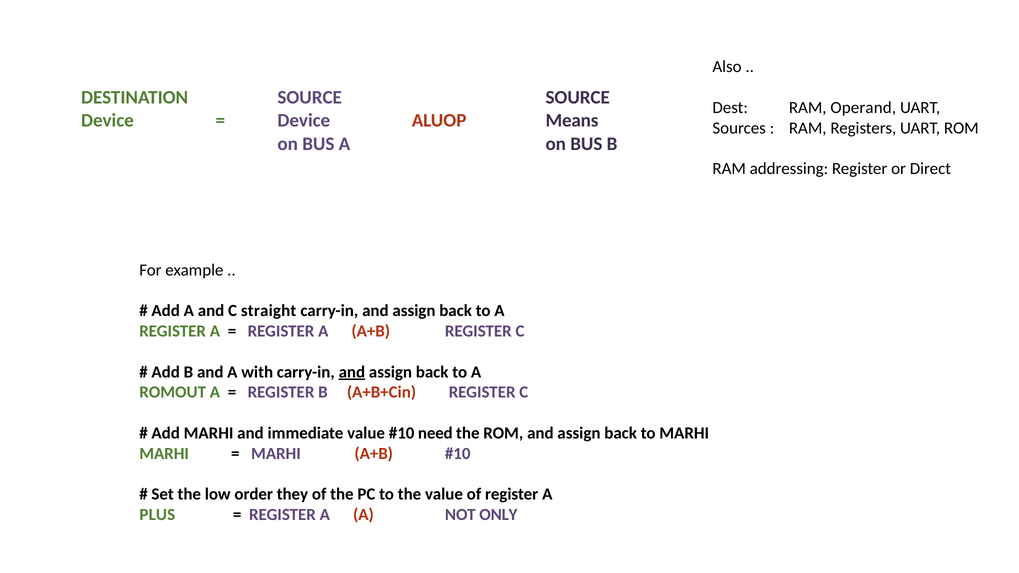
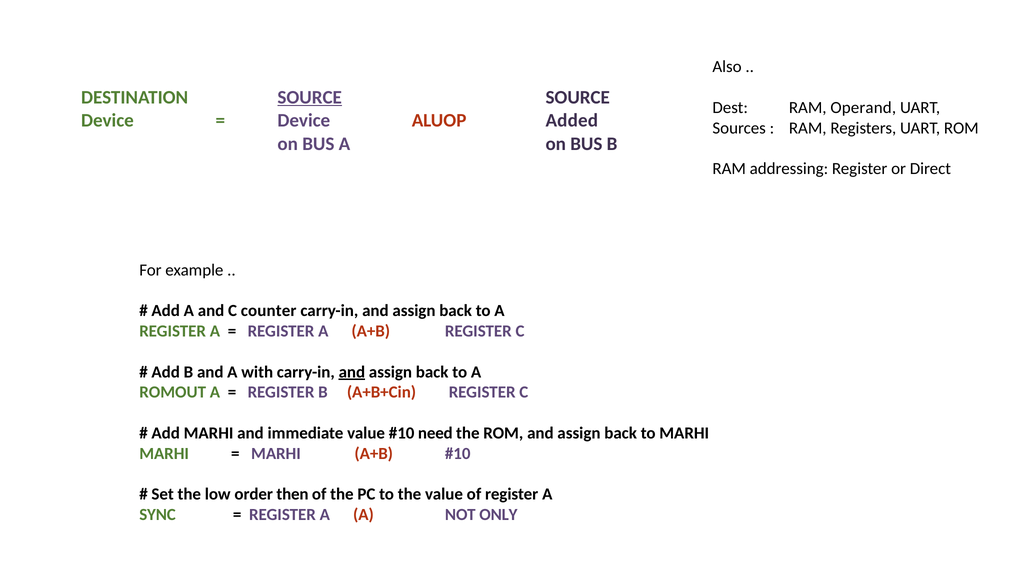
SOURCE underline: none -> present (310, 97)
Means: Means -> Added (572, 121)
straight: straight -> counter (269, 311)
they: they -> then (293, 494)
PLUS: PLUS -> SYNC (158, 515)
